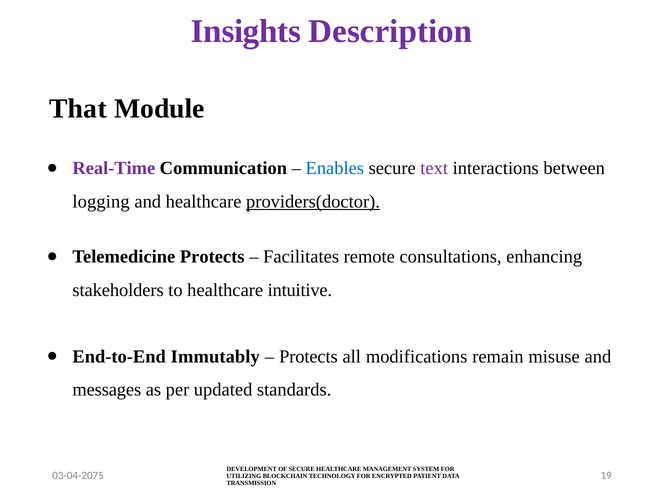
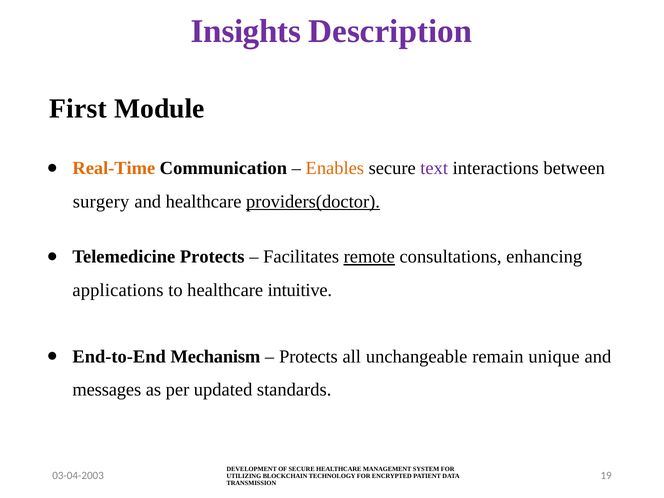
That: That -> First (78, 109)
Real-Time colour: purple -> orange (114, 168)
Enables colour: blue -> orange (335, 168)
logging: logging -> surgery (101, 201)
remote underline: none -> present (369, 257)
stakeholders: stakeholders -> applications (118, 290)
Immutably: Immutably -> Mechanism (215, 356)
modifications: modifications -> unchangeable (417, 356)
misuse: misuse -> unique (554, 356)
03-04-2075: 03-04-2075 -> 03-04-2003 (78, 476)
